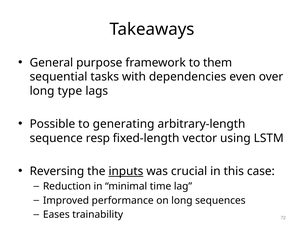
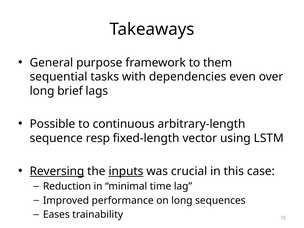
type: type -> brief (70, 91)
generating: generating -> continuous (124, 124)
Reversing underline: none -> present (57, 171)
